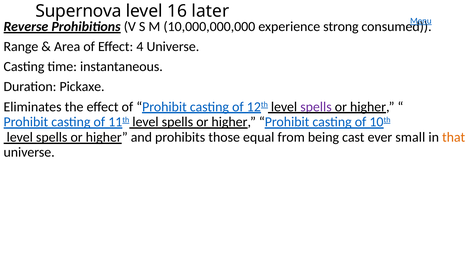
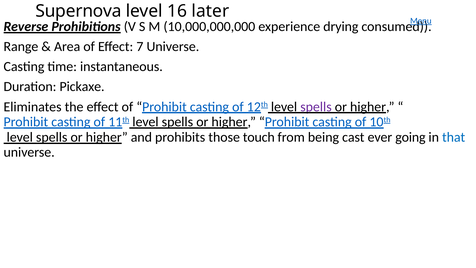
strong: strong -> drying (341, 27)
4: 4 -> 7 (140, 47)
equal: equal -> touch (259, 137)
small: small -> going (410, 137)
that colour: orange -> blue (454, 137)
